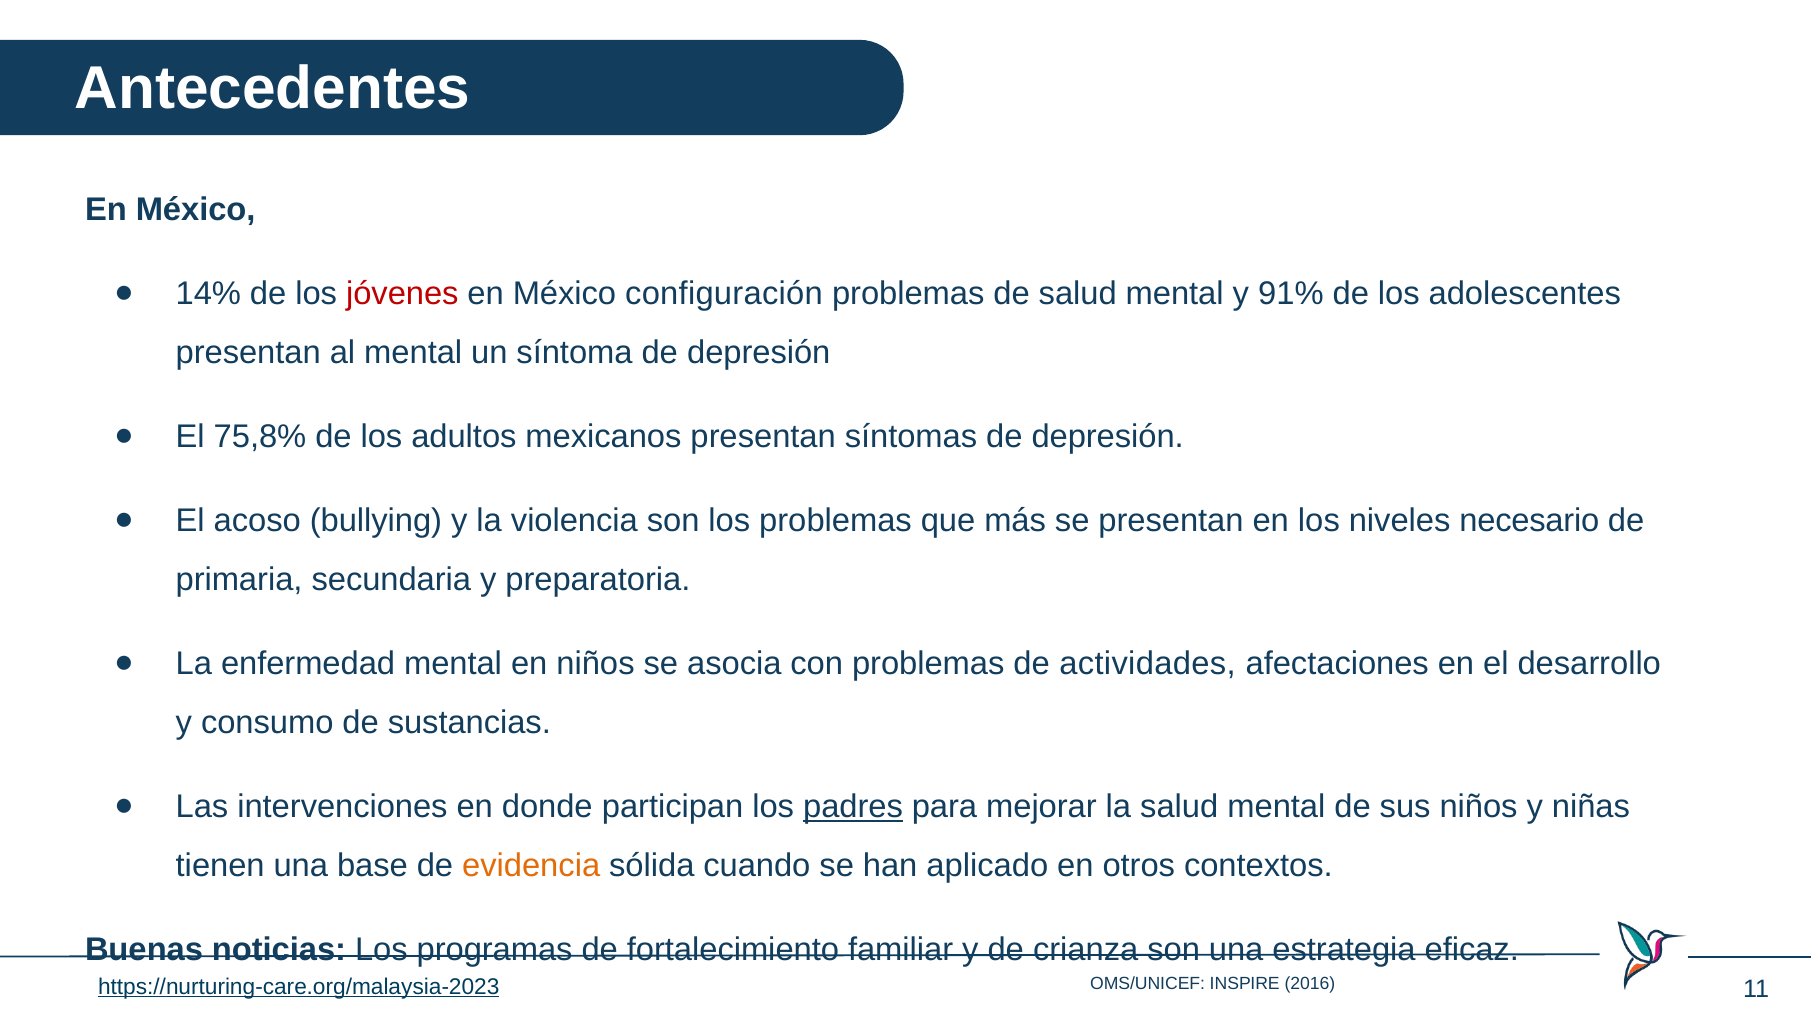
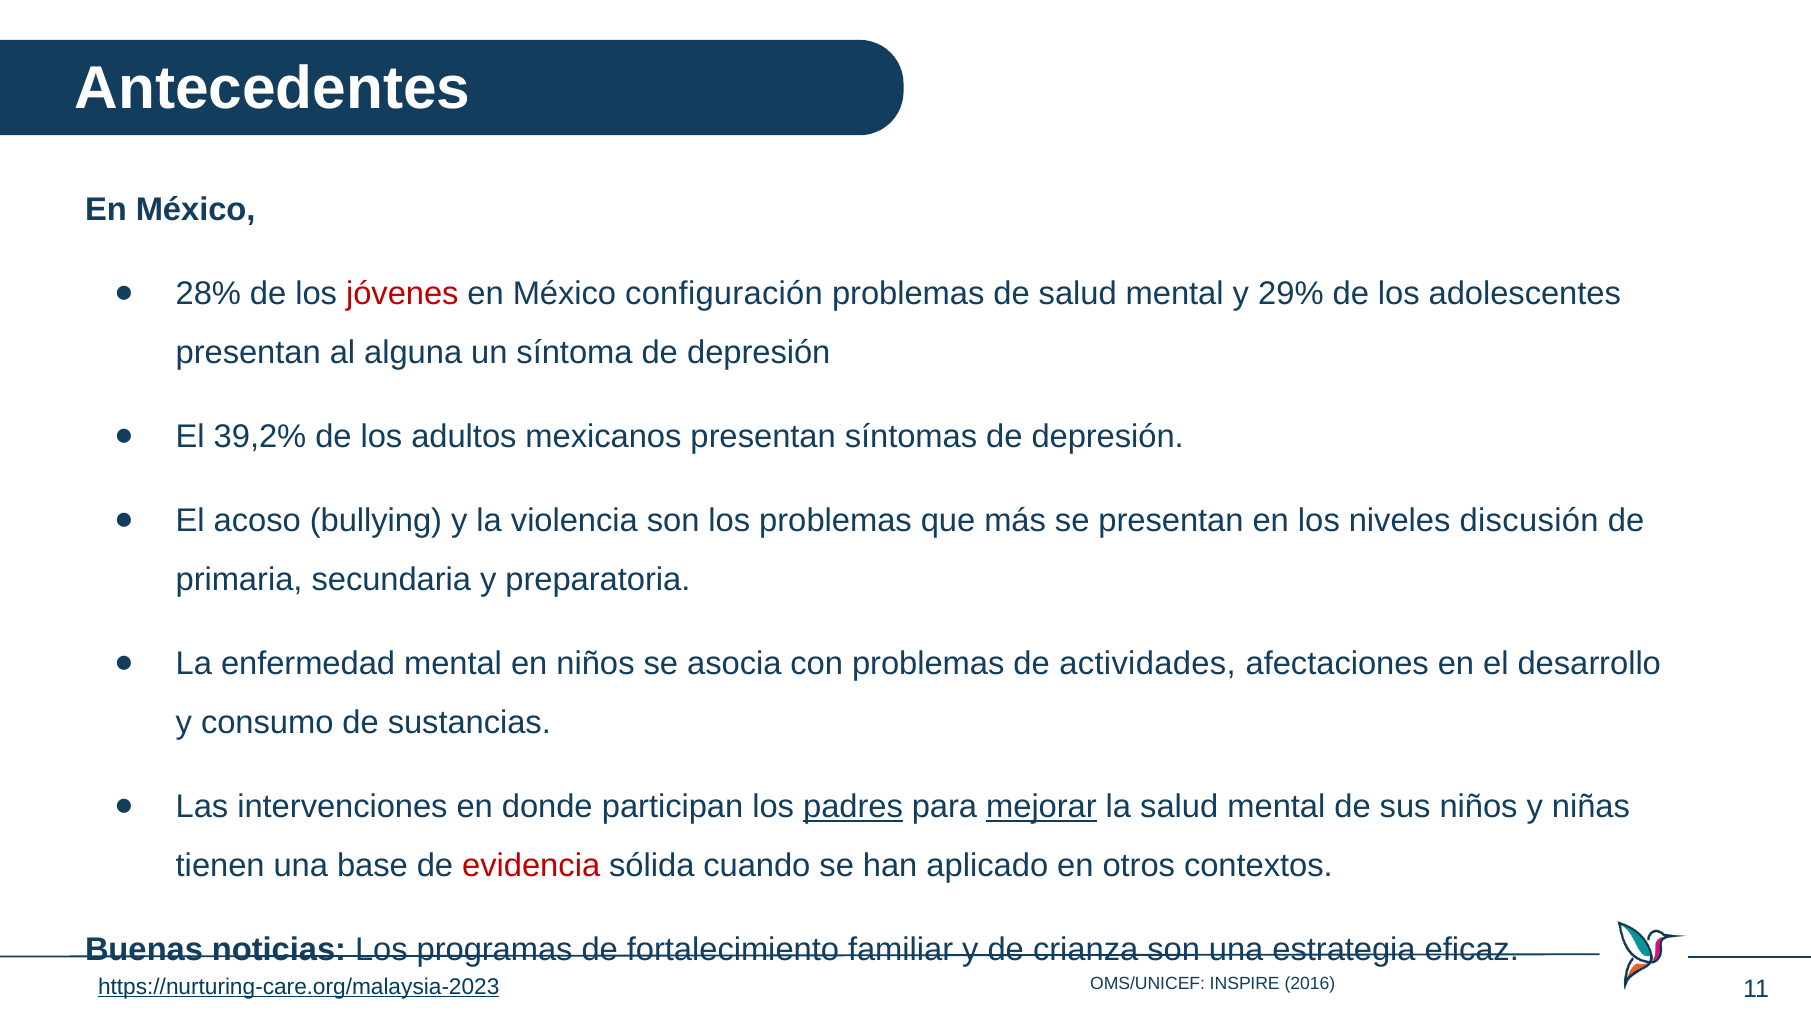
14%: 14% -> 28% (208, 294)
91%: 91% -> 29% (1291, 294)
al mental: mental -> alguna (413, 353)
75,8%: 75,8% -> 39,2% (260, 437)
necesario: necesario -> discusión (1529, 521)
mejorar underline: none -> present (1041, 807)
evidencia colour: orange -> red (531, 865)
